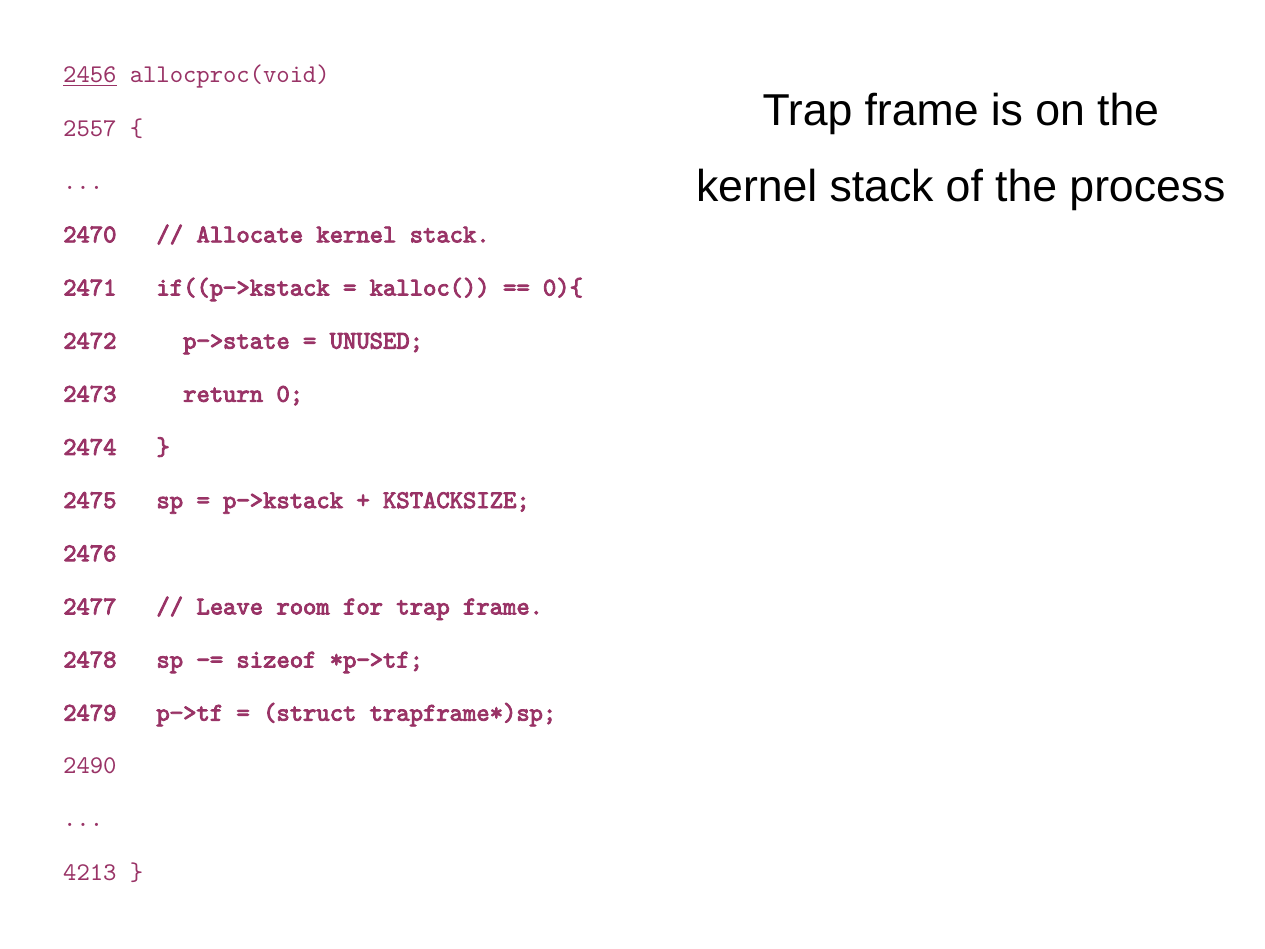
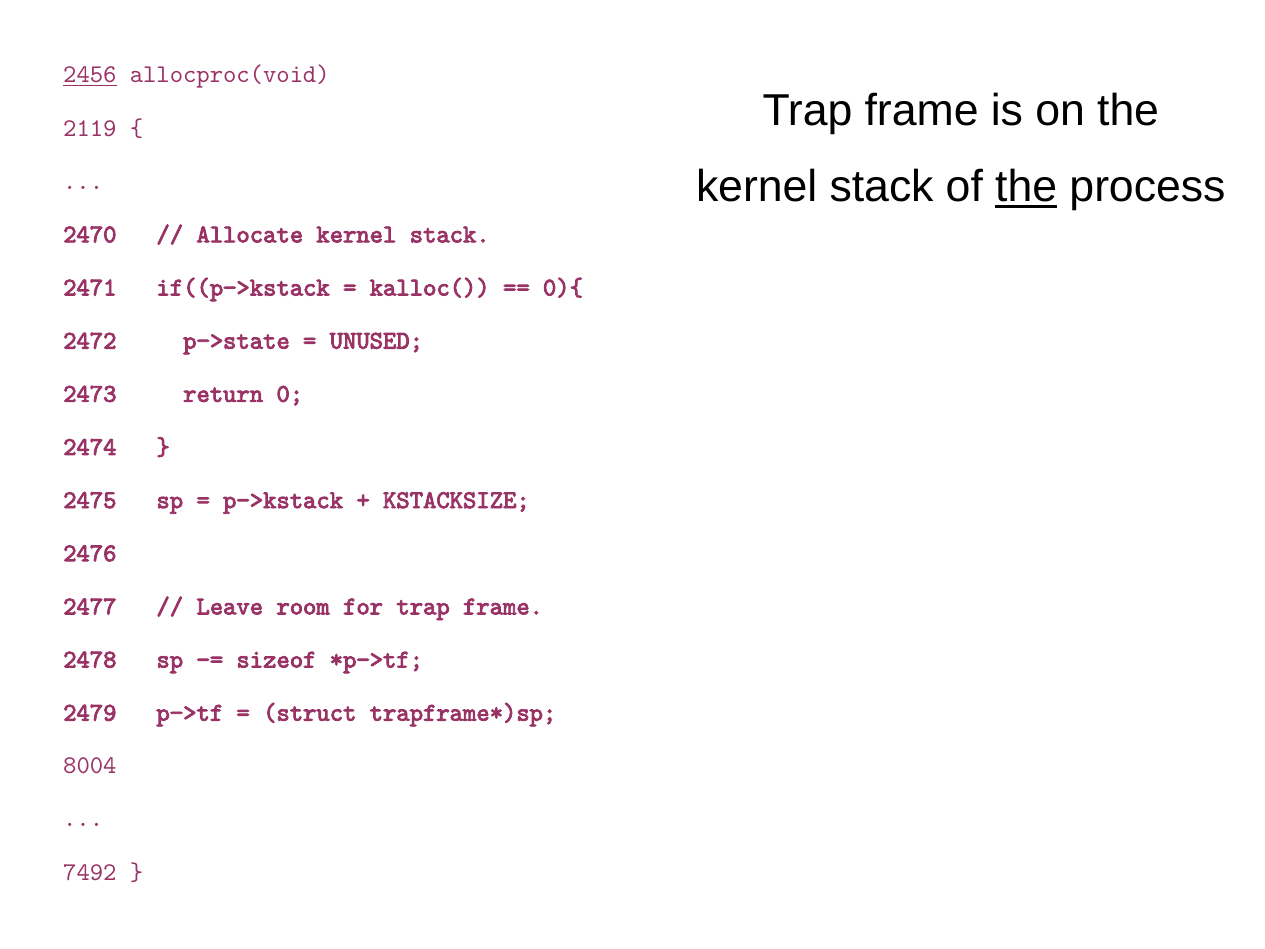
2557: 2557 -> 2119 (90, 128)
the underline: none -> present (1026, 187)
2490: 2490 -> 8004 (90, 765)
4213: 4213 -> 7492 (90, 871)
